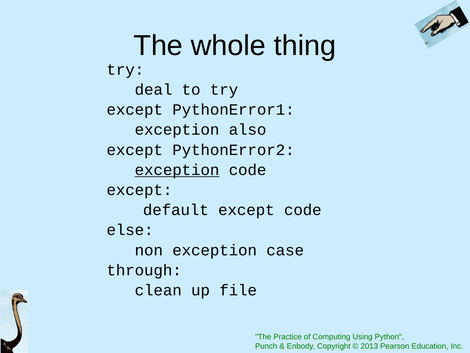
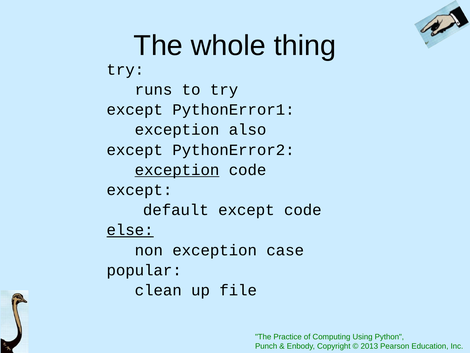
deal: deal -> runs (154, 90)
else underline: none -> present (130, 230)
through: through -> popular (144, 270)
